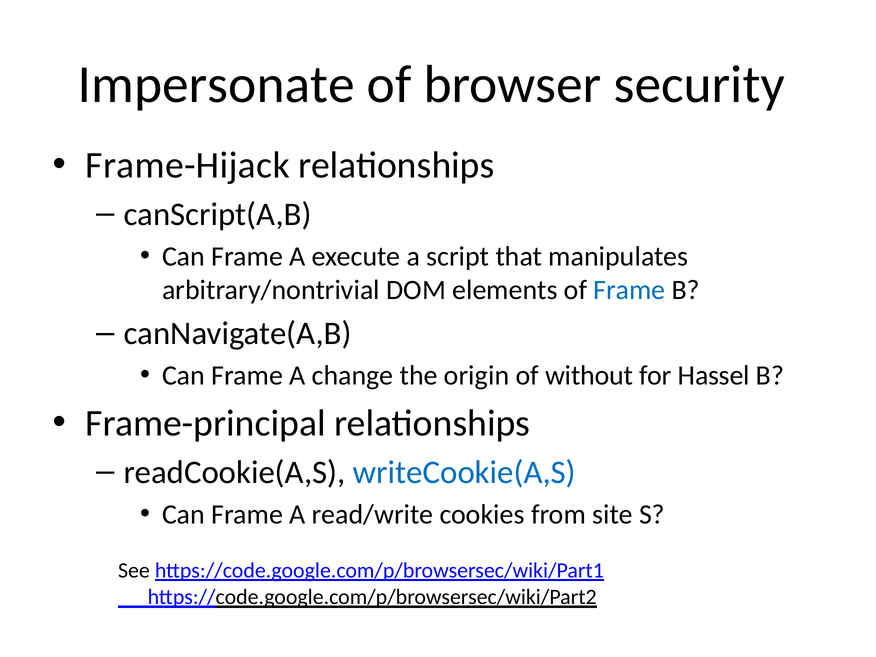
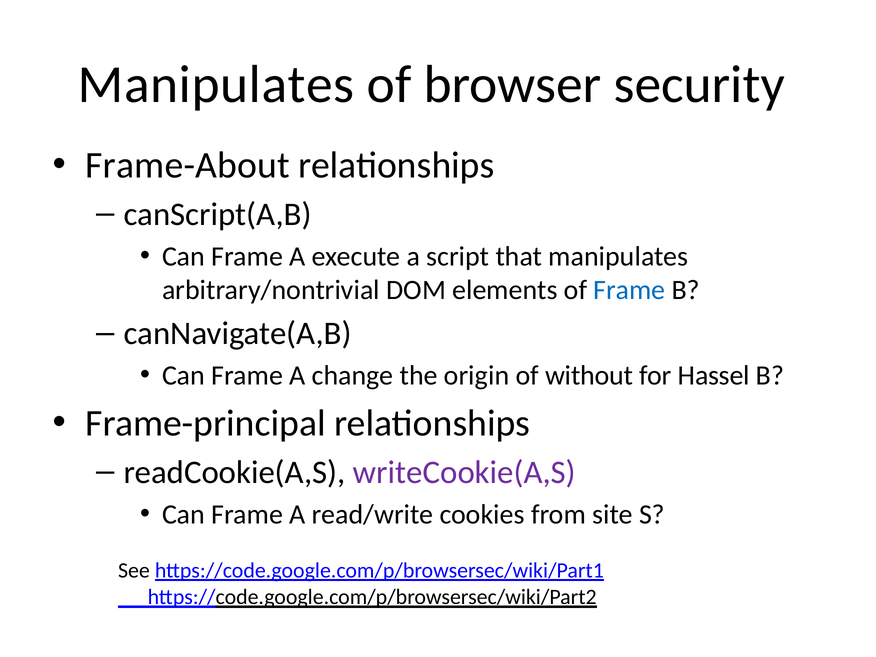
Impersonate: Impersonate -> Manipulates (216, 85)
Frame-Hijack: Frame-Hijack -> Frame-About (188, 165)
writeCookie(A,S colour: blue -> purple (464, 472)
